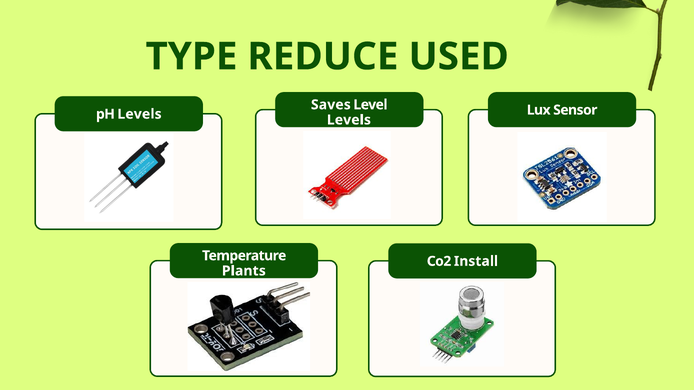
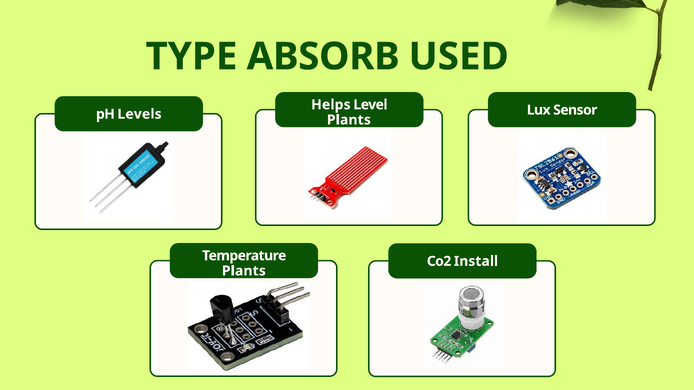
REDUCE: REDUCE -> ABSORB (323, 57)
Saves: Saves -> Helps (331, 105)
Levels: Levels -> Plants (349, 120)
